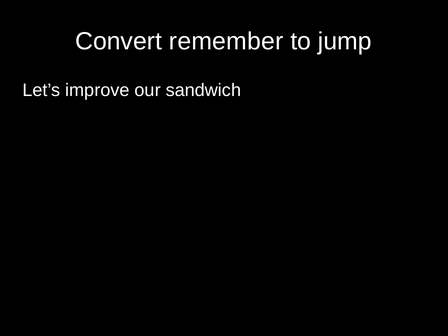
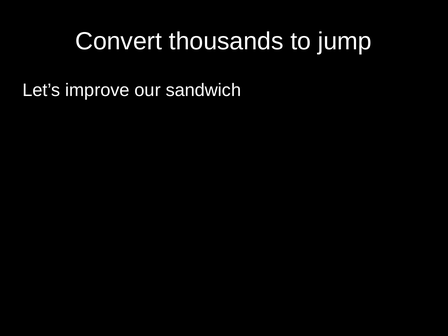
remember: remember -> thousands (226, 41)
